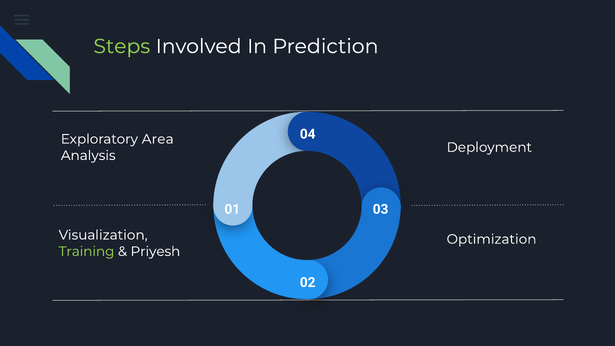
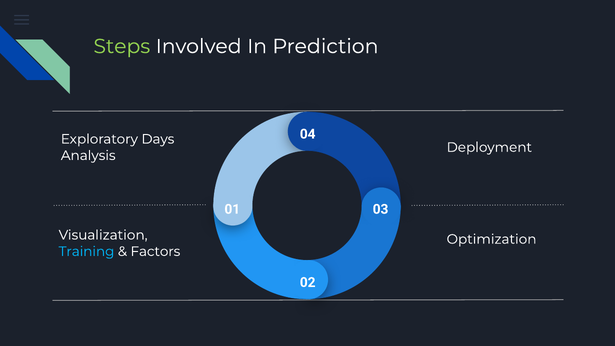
Area: Area -> Days (158, 139)
Training colour: light green -> light blue (87, 251)
Priyesh: Priyesh -> Factors (155, 251)
